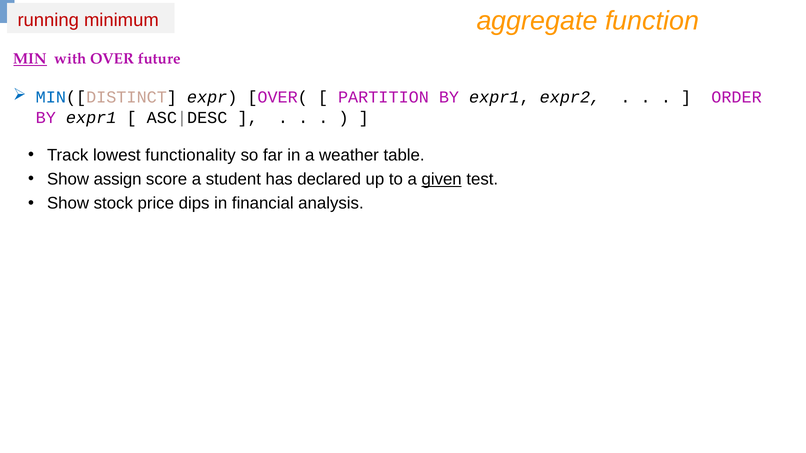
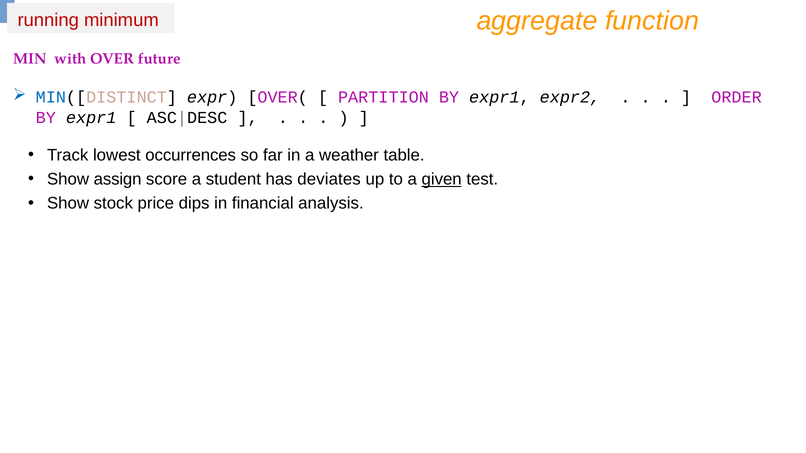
MIN underline: present -> none (30, 59)
functionality: functionality -> occurrences (191, 155)
declared: declared -> deviates (329, 179)
